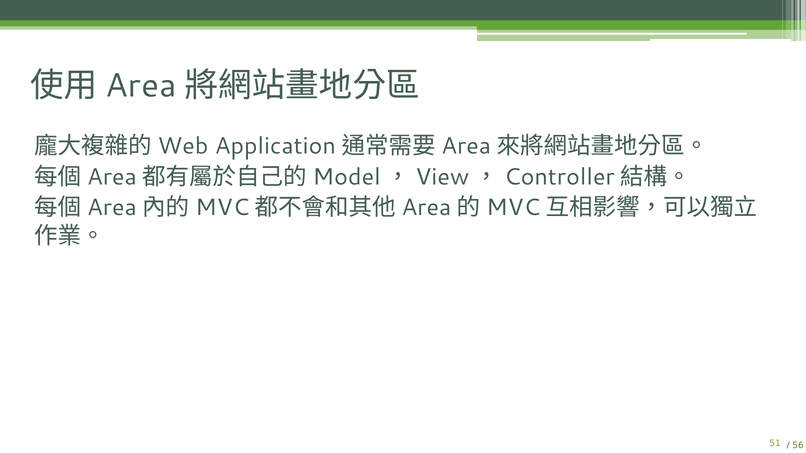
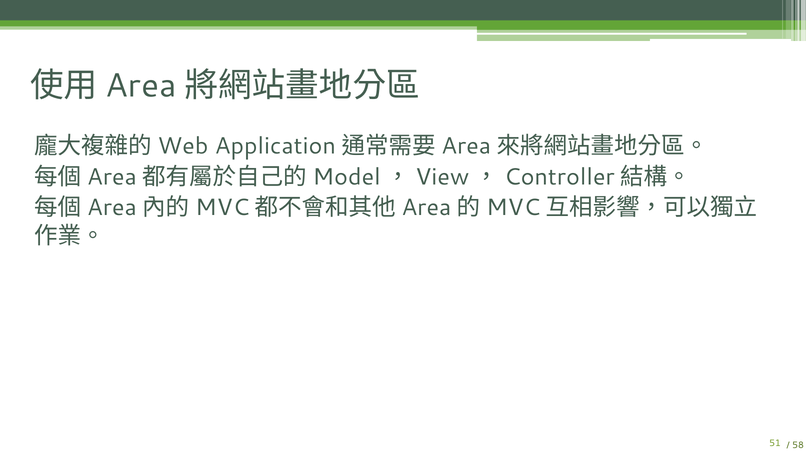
56: 56 -> 58 (798, 446)
